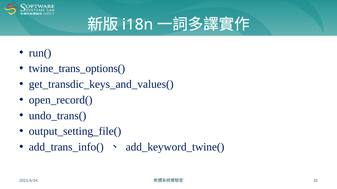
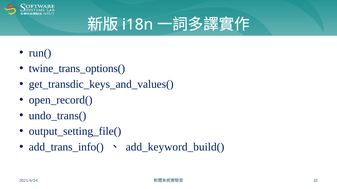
add_keyword_twine(: add_keyword_twine( -> add_keyword_build( (175, 147)
